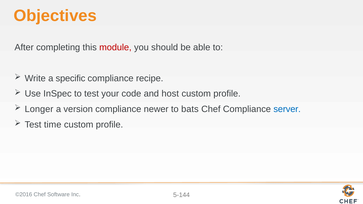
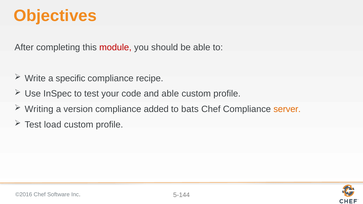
and host: host -> able (170, 94)
Longer: Longer -> Writing (39, 109)
newer: newer -> added (156, 109)
server colour: blue -> orange (287, 109)
time: time -> load (53, 125)
